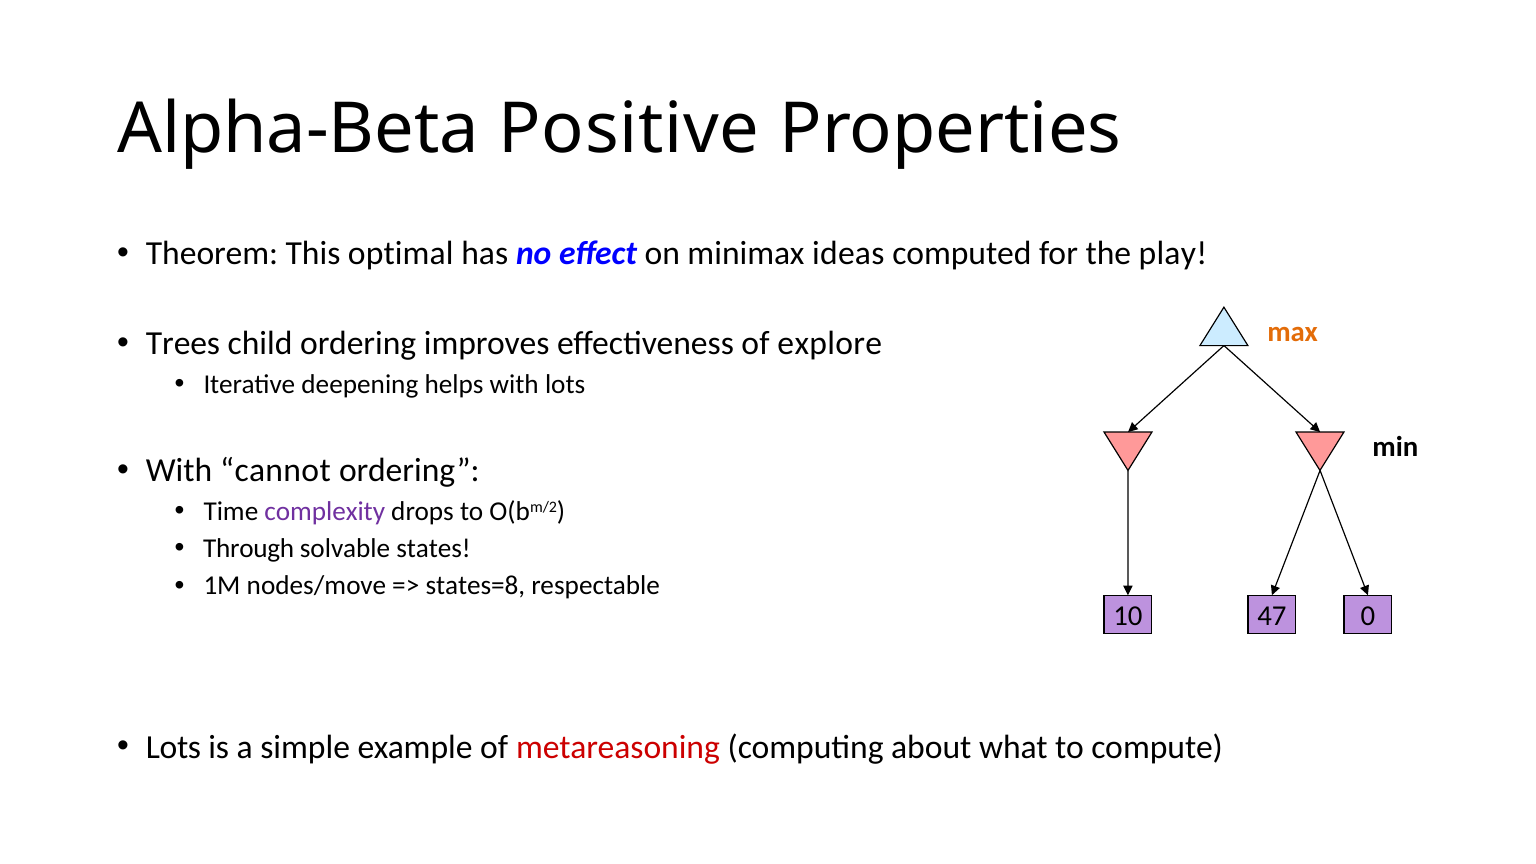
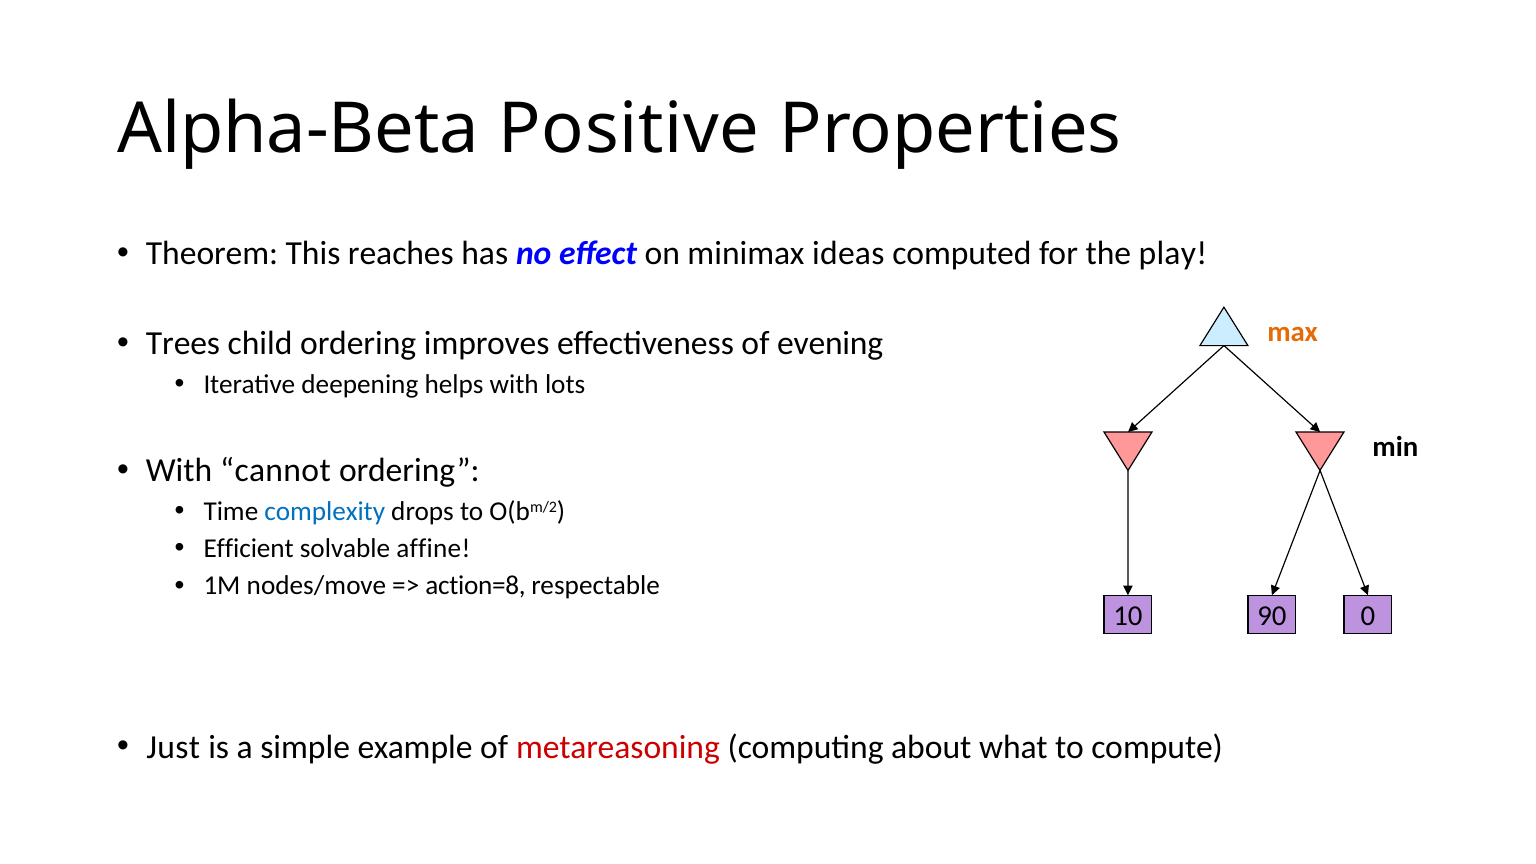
optimal: optimal -> reaches (401, 254)
explore: explore -> evening (830, 343)
complexity colour: purple -> blue (325, 511)
Through: Through -> Efficient (249, 549)
states: states -> affine (433, 549)
states=8: states=8 -> action=8 (475, 586)
47: 47 -> 90 (1272, 616)
Lots: Lots -> Just (173, 747)
